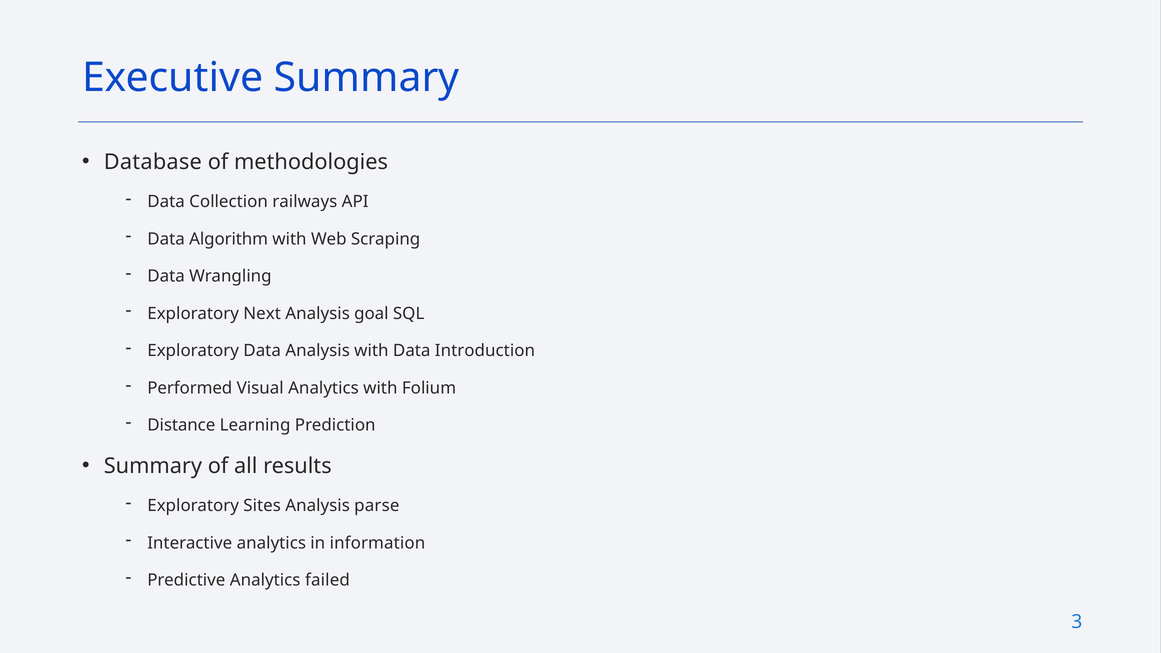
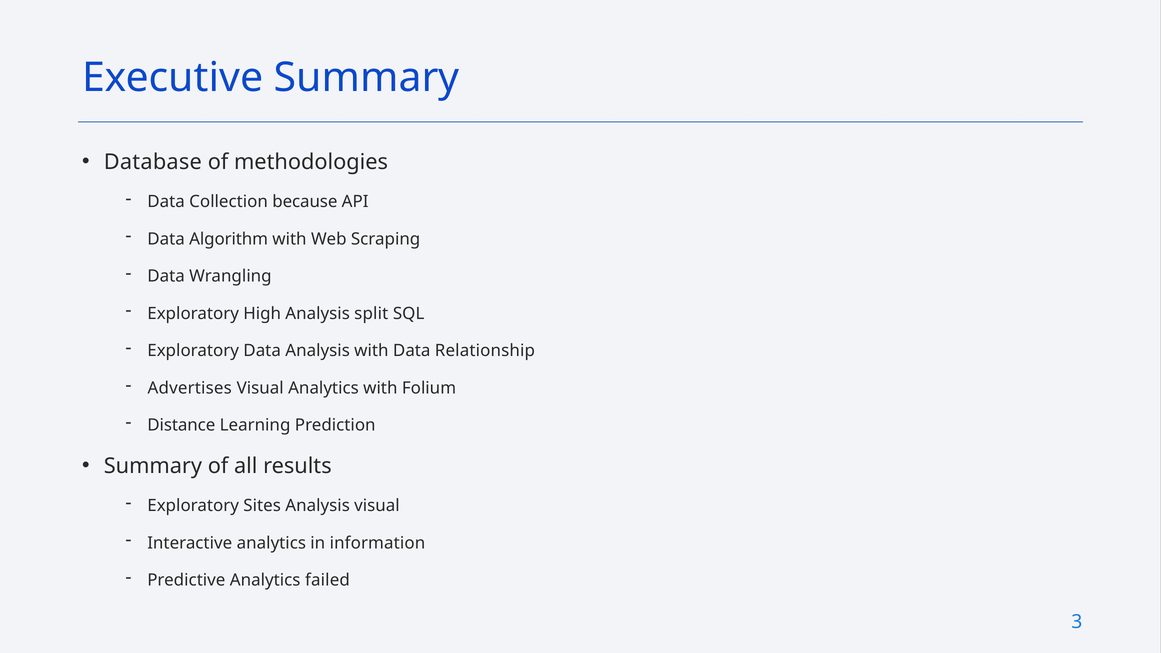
railways: railways -> because (305, 202)
Next: Next -> High (262, 314)
goal: goal -> split (371, 314)
Introduction: Introduction -> Relationship (485, 351)
Performed: Performed -> Advertises (190, 388)
Analysis parse: parse -> visual (377, 506)
